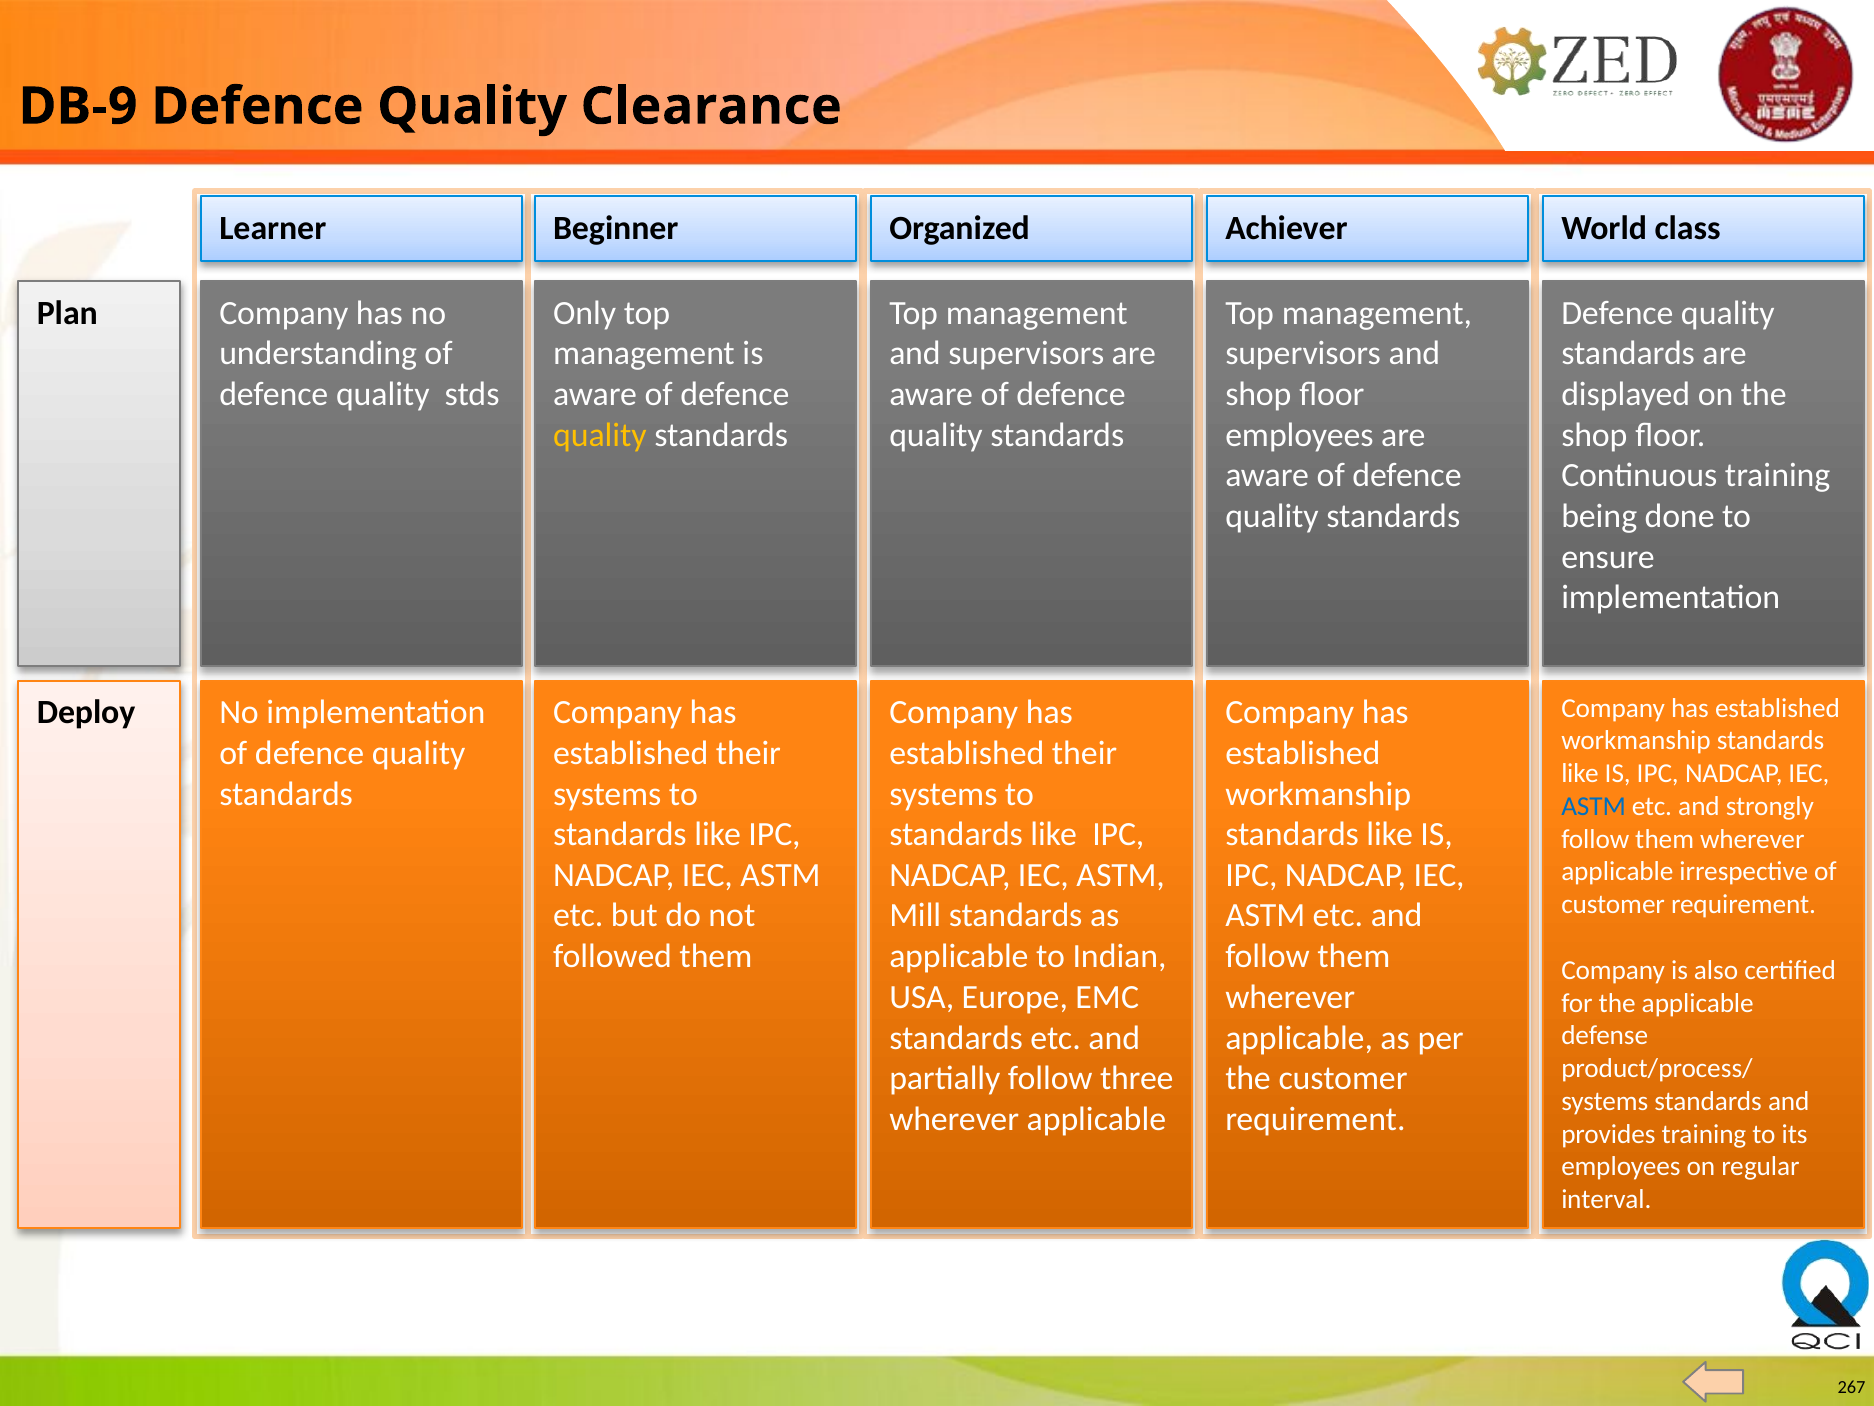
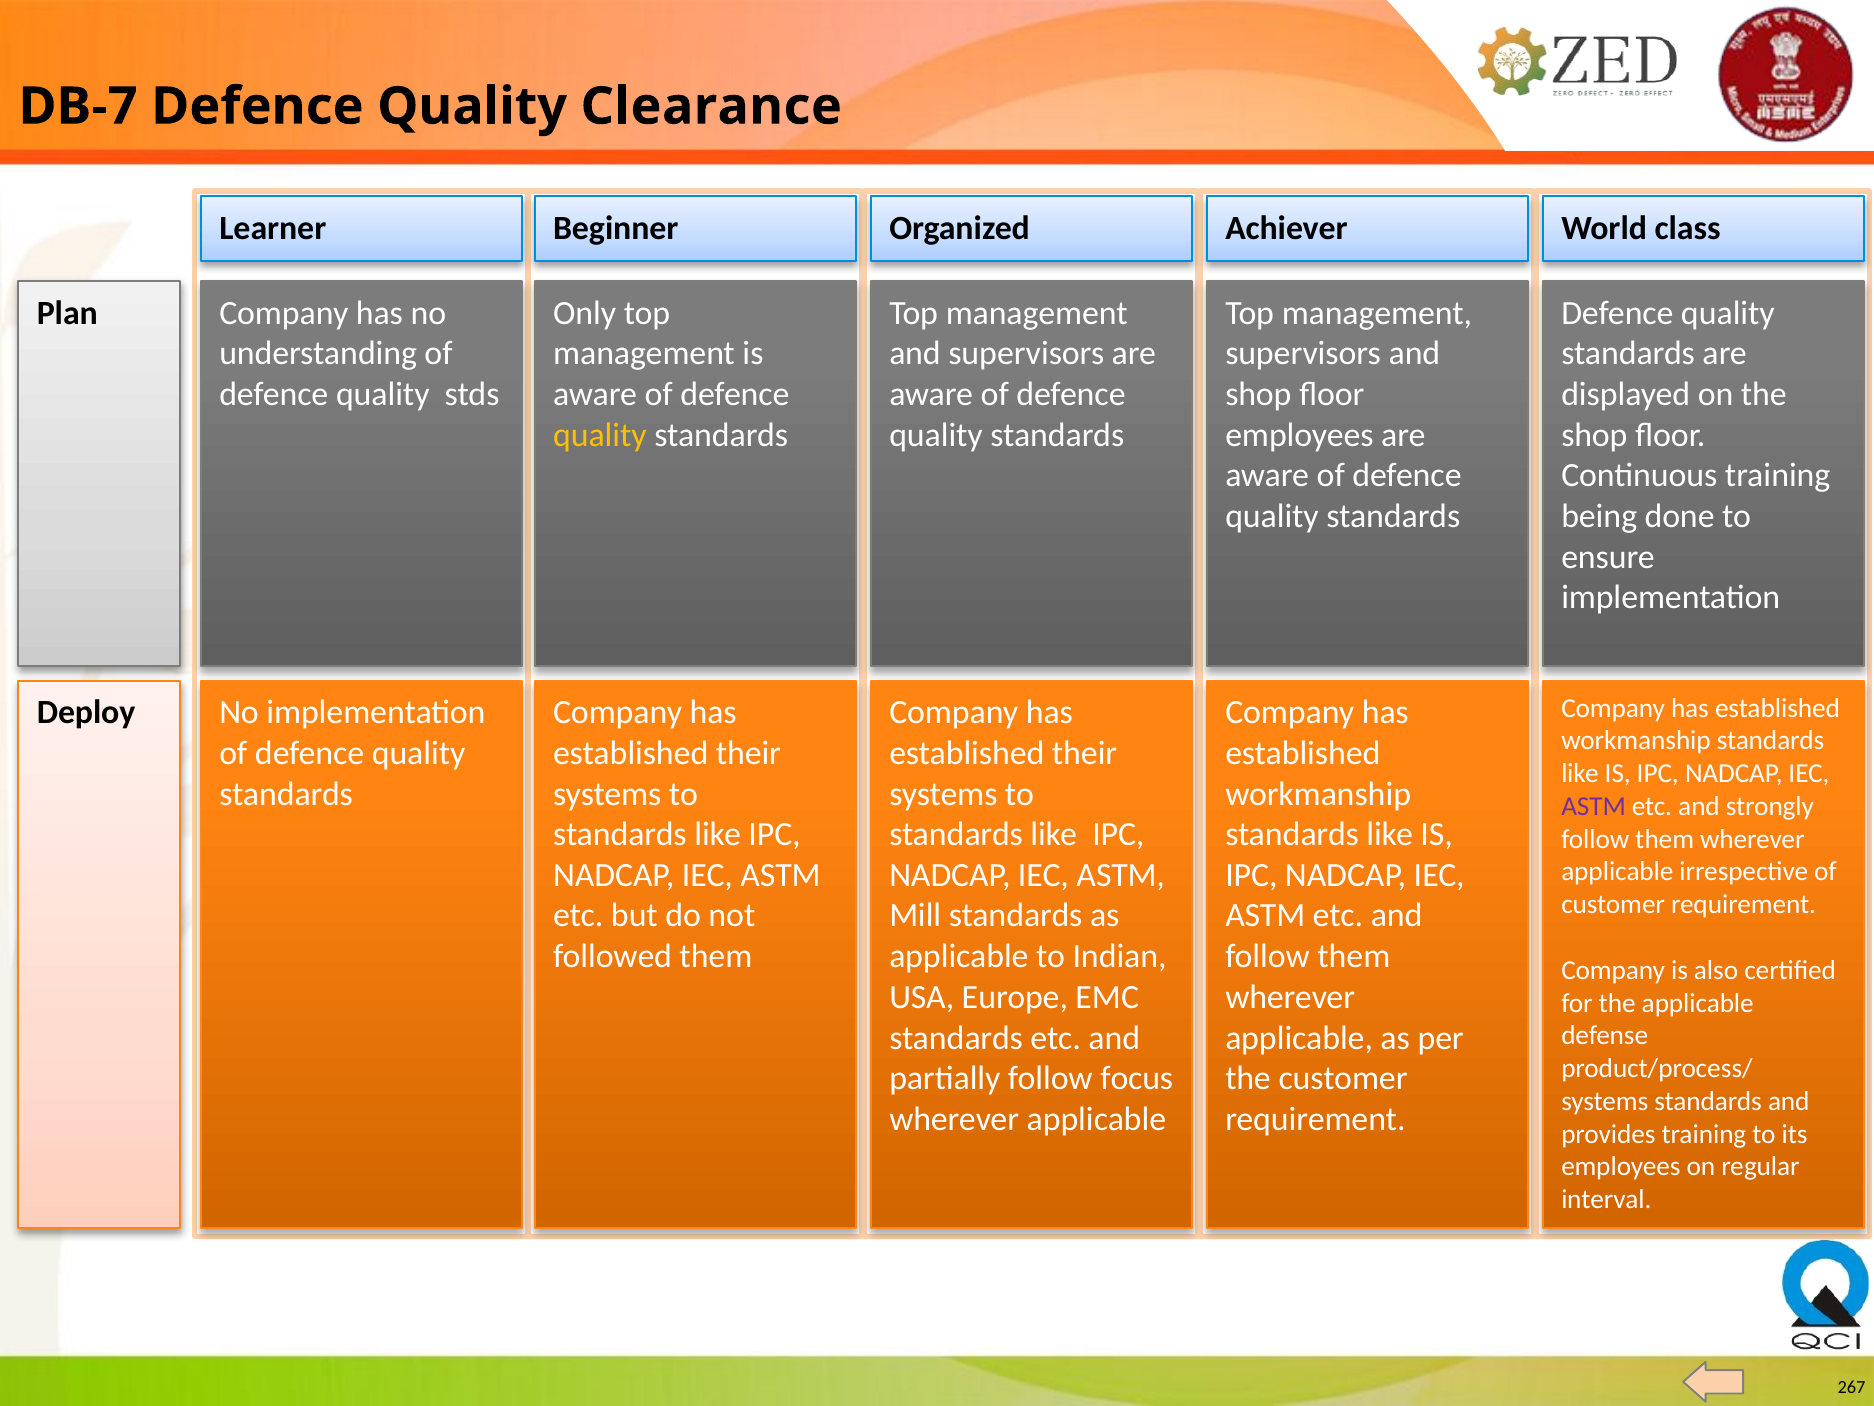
DB-9: DB-9 -> DB-7 (78, 106)
ASTM colour: blue -> purple (1594, 806)
three: three -> focus (1137, 1078)
